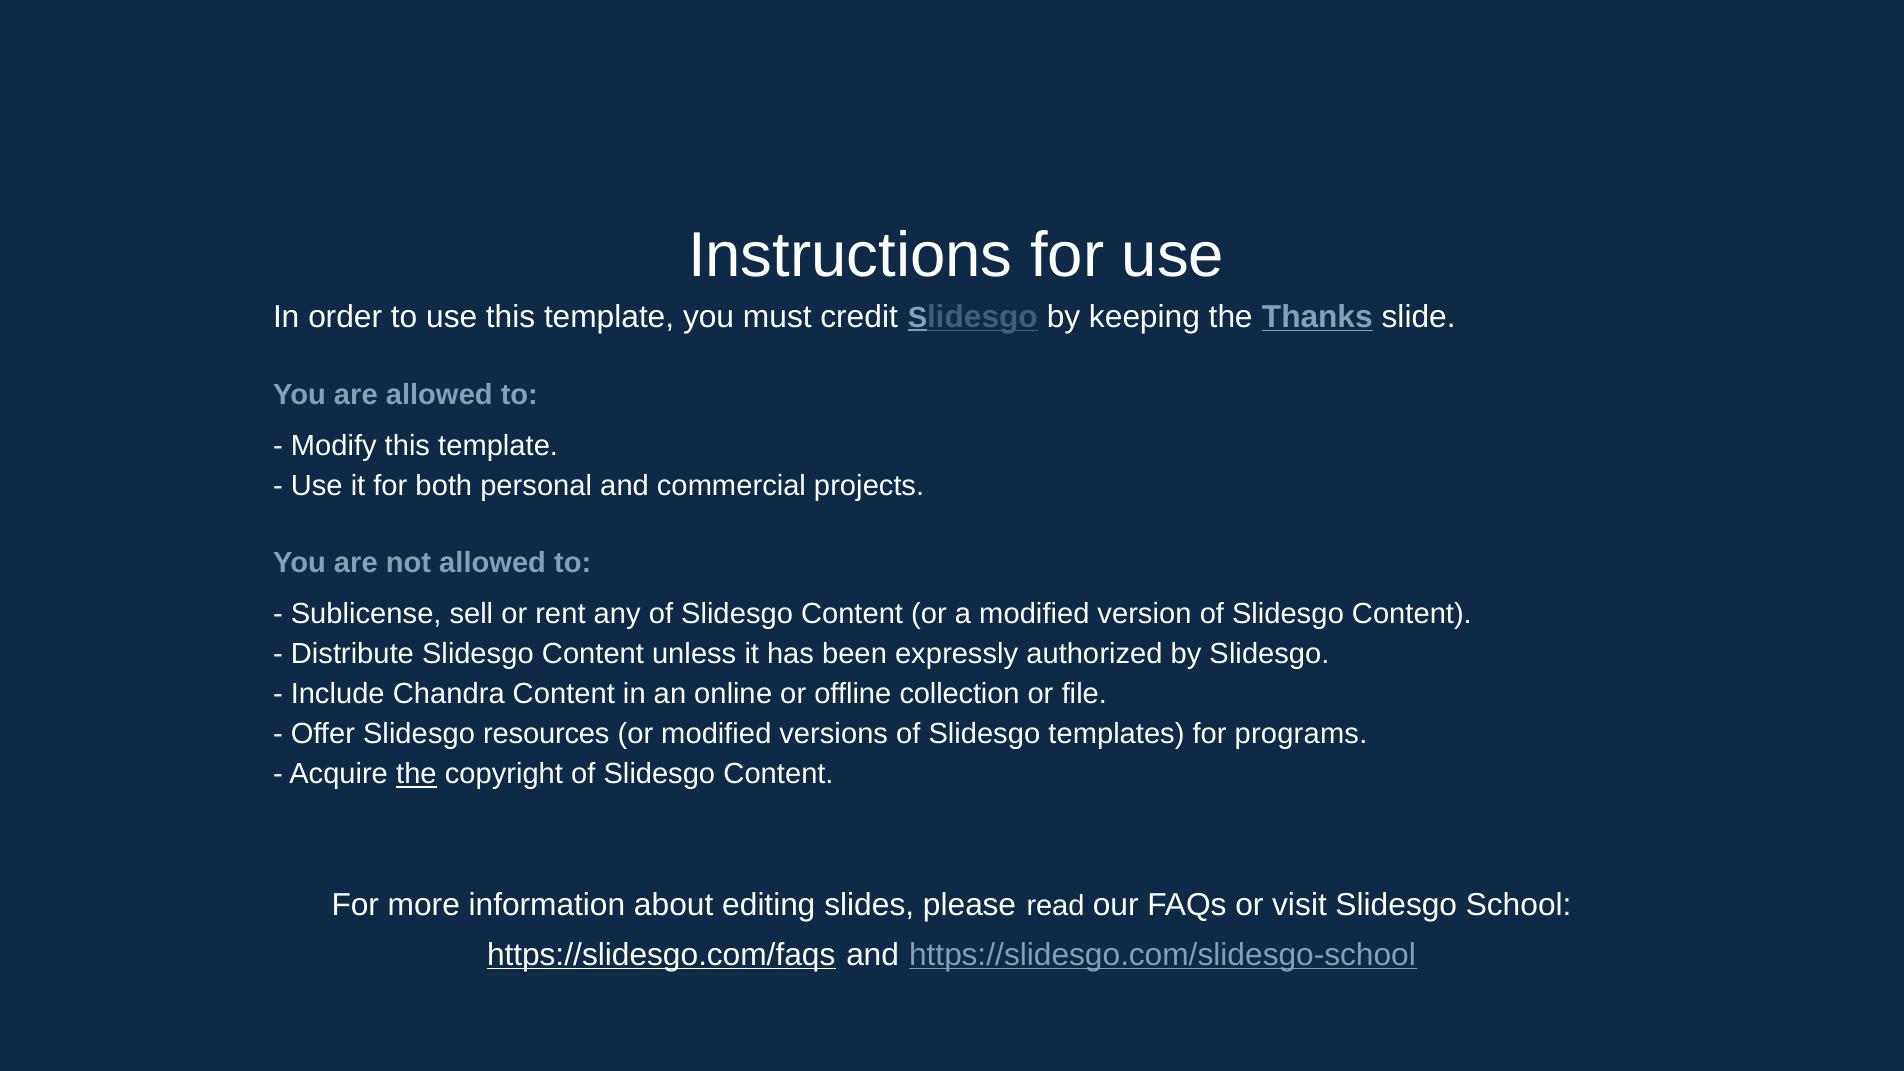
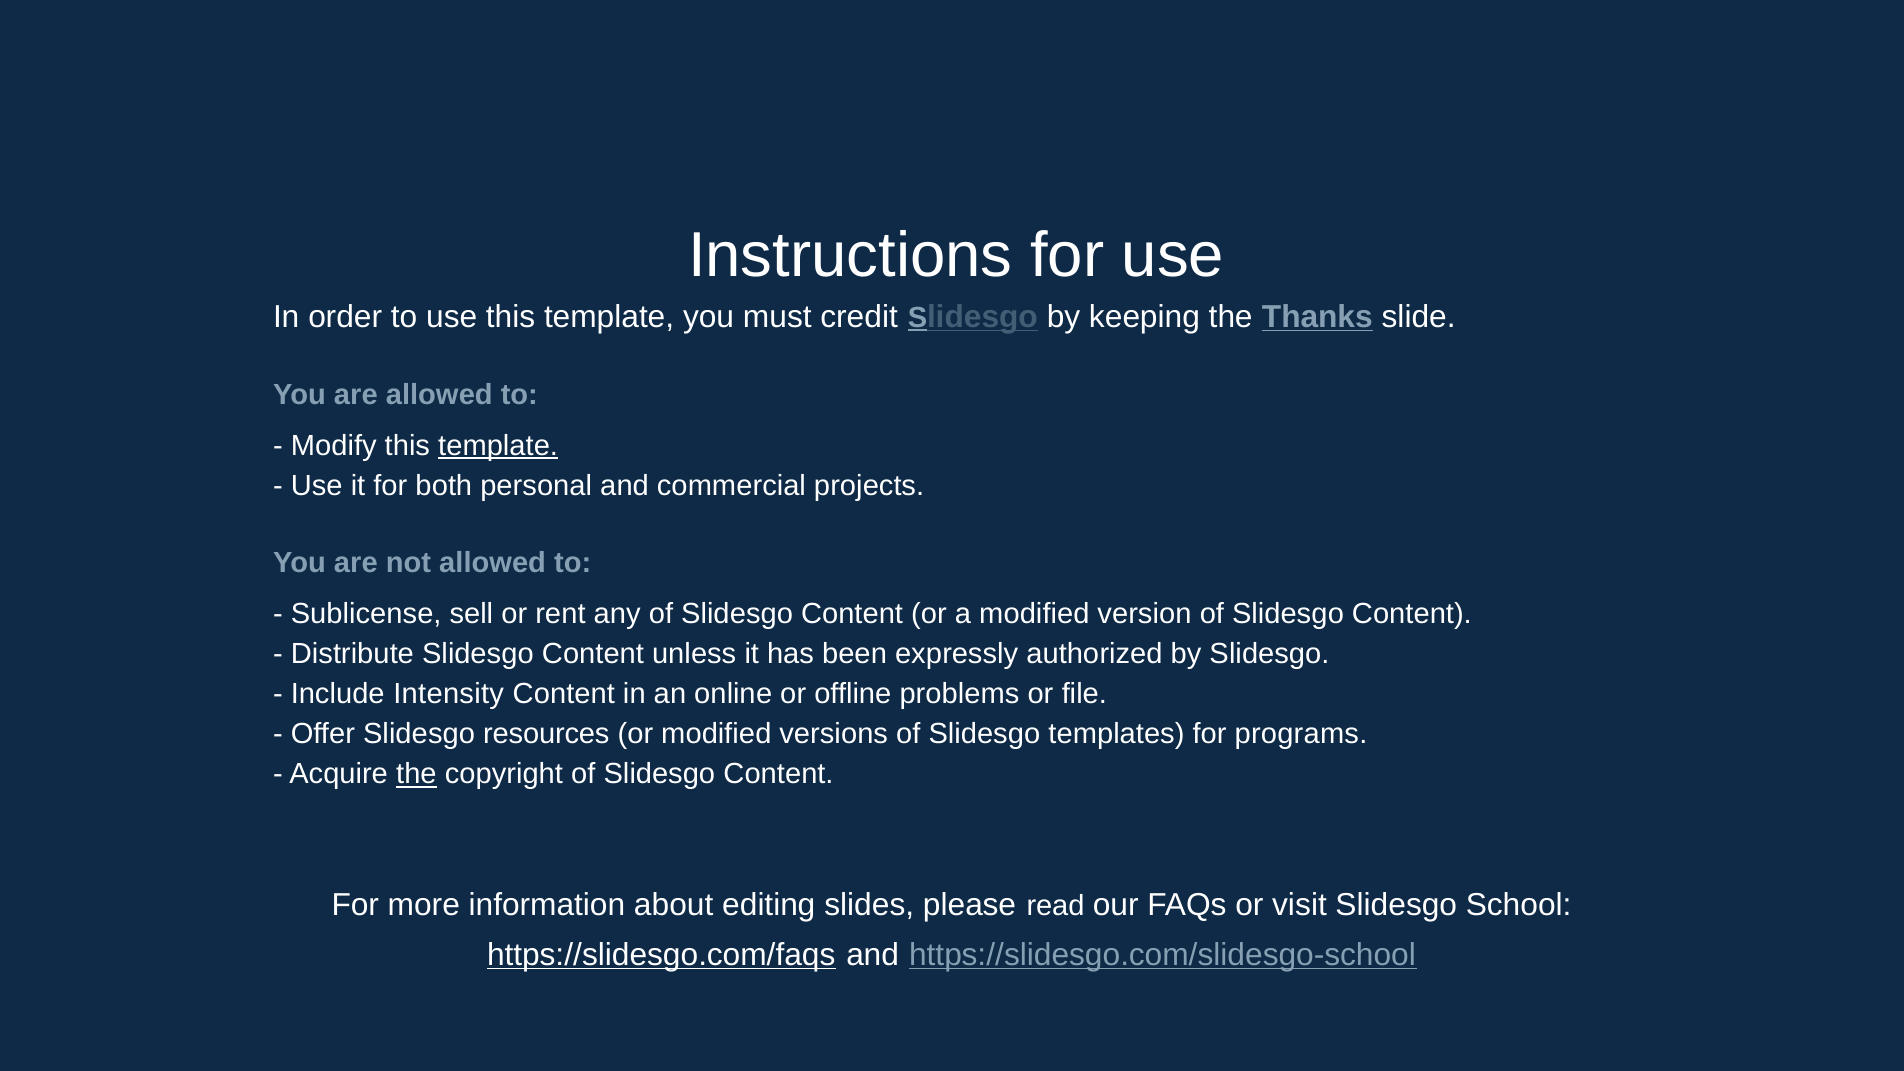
template underline: none -> present (498, 446)
Chandra: Chandra -> Intensity (449, 694)
collection: collection -> problems (959, 694)
